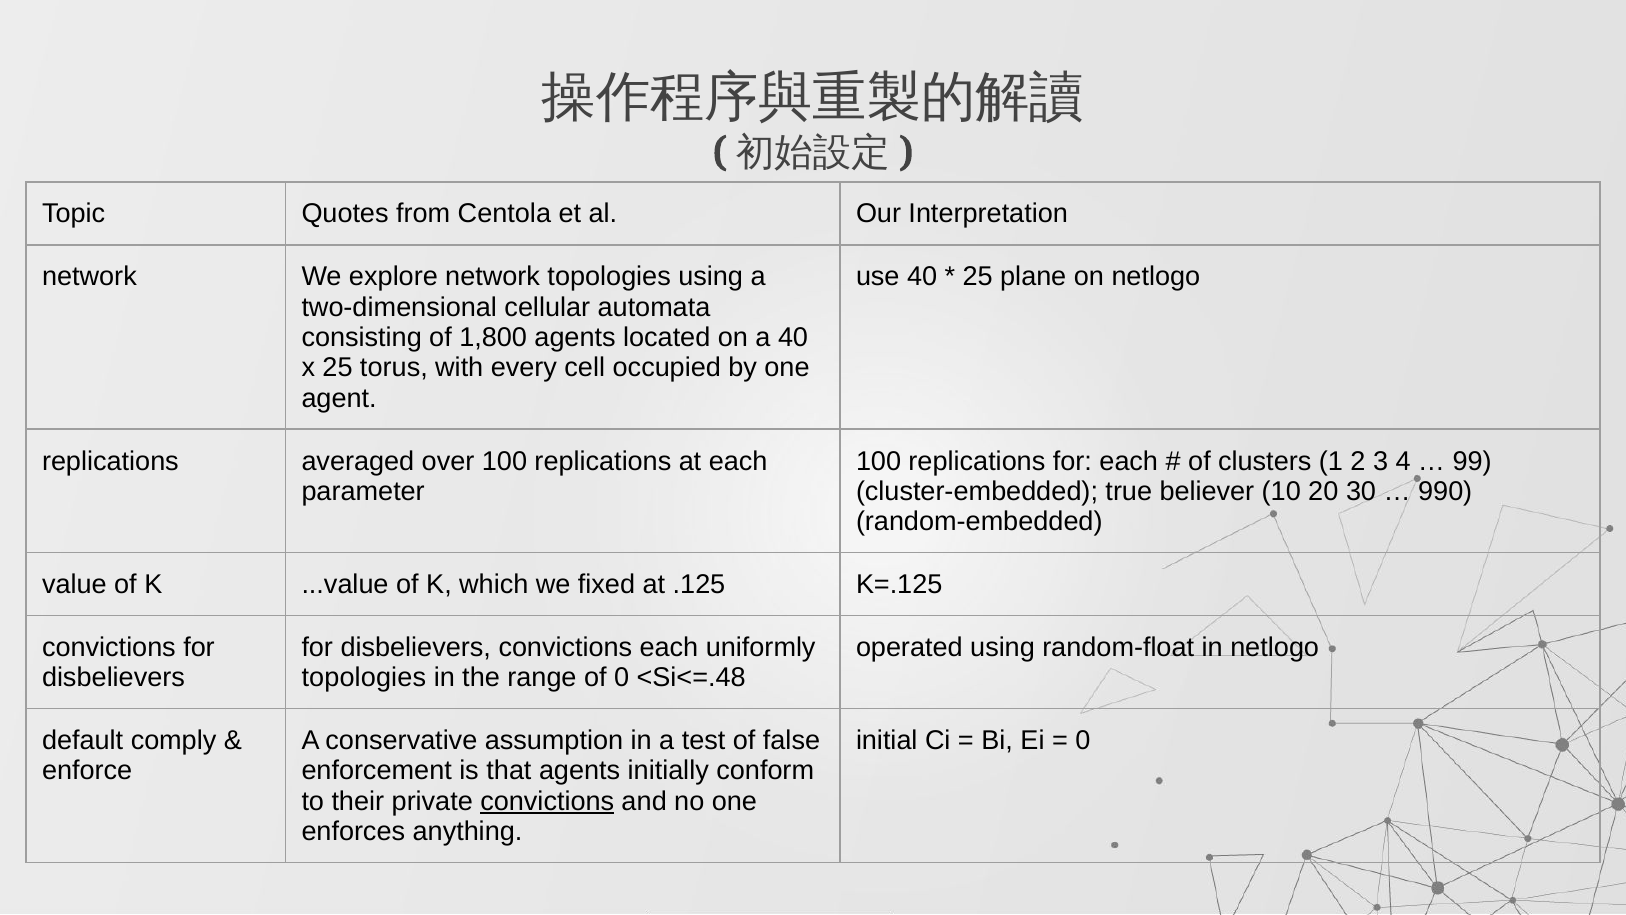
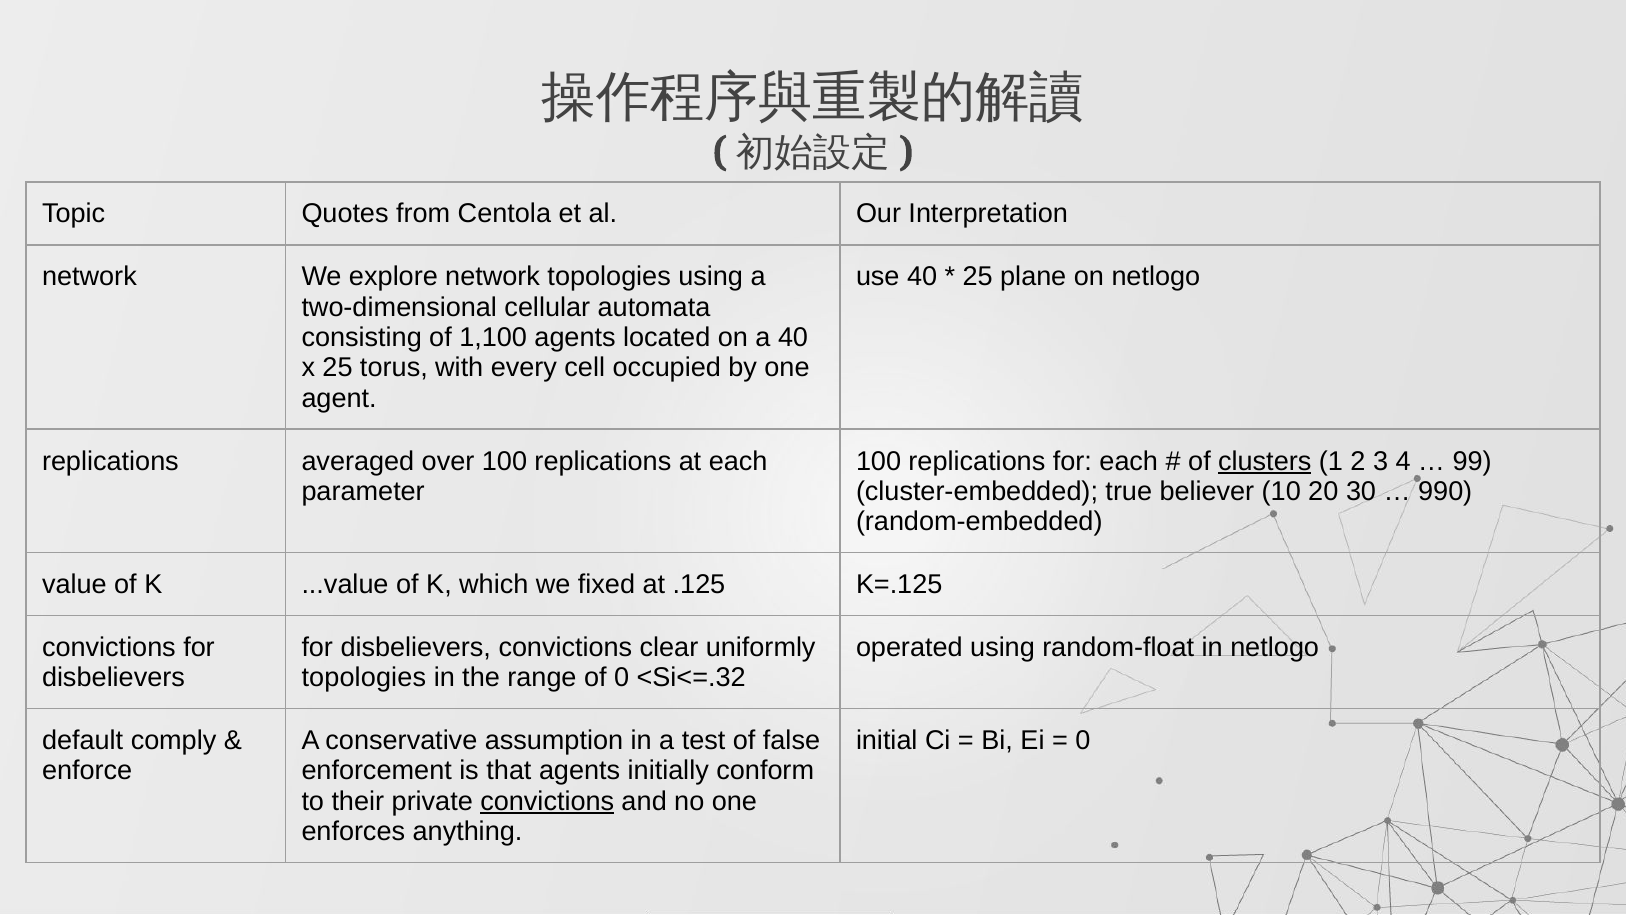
1,800: 1,800 -> 1,100 (493, 337)
clusters underline: none -> present (1265, 461)
convictions each: each -> clear (669, 647)
<Si<=.48: <Si<=.48 -> <Si<=.32 (691, 678)
